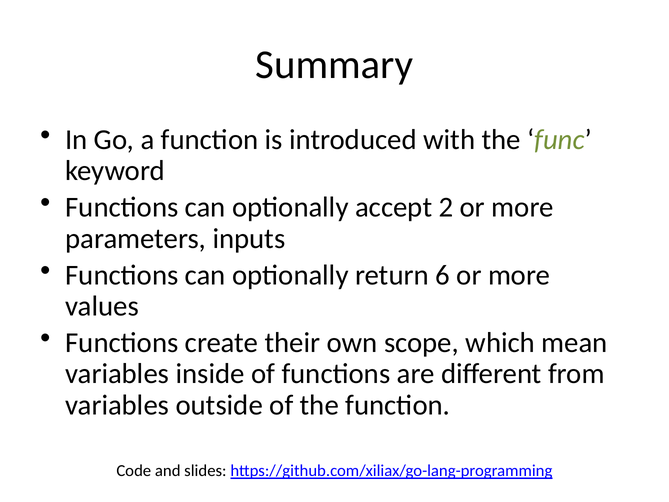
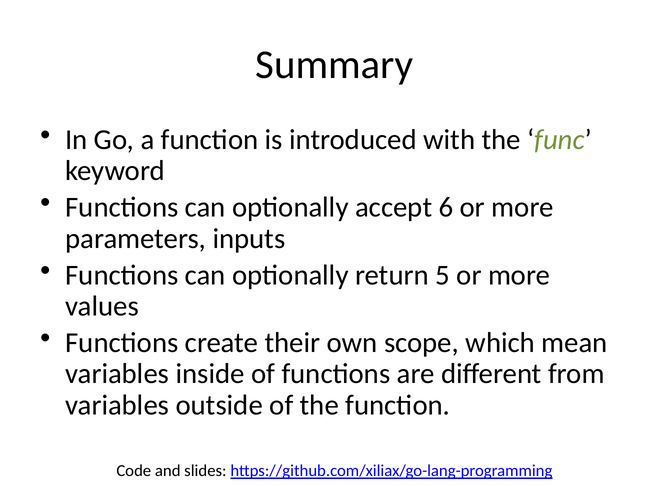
2: 2 -> 6 (446, 207)
6: 6 -> 5 (443, 275)
